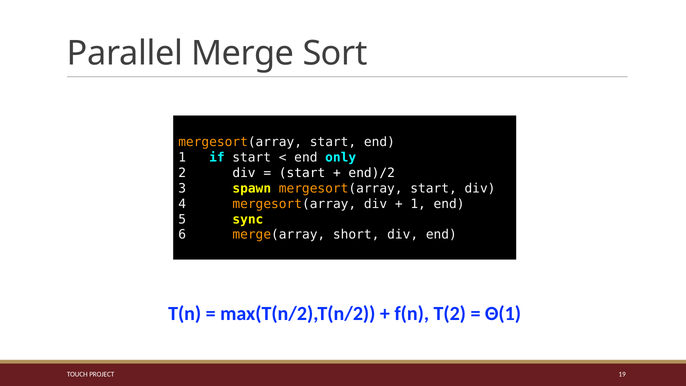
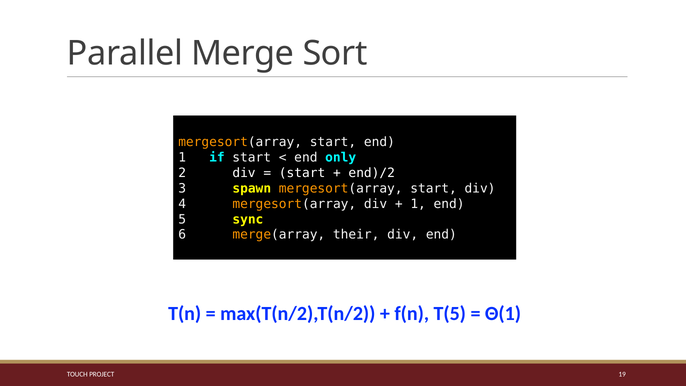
short: short -> their (356, 235)
T(2: T(2 -> T(5 (450, 313)
